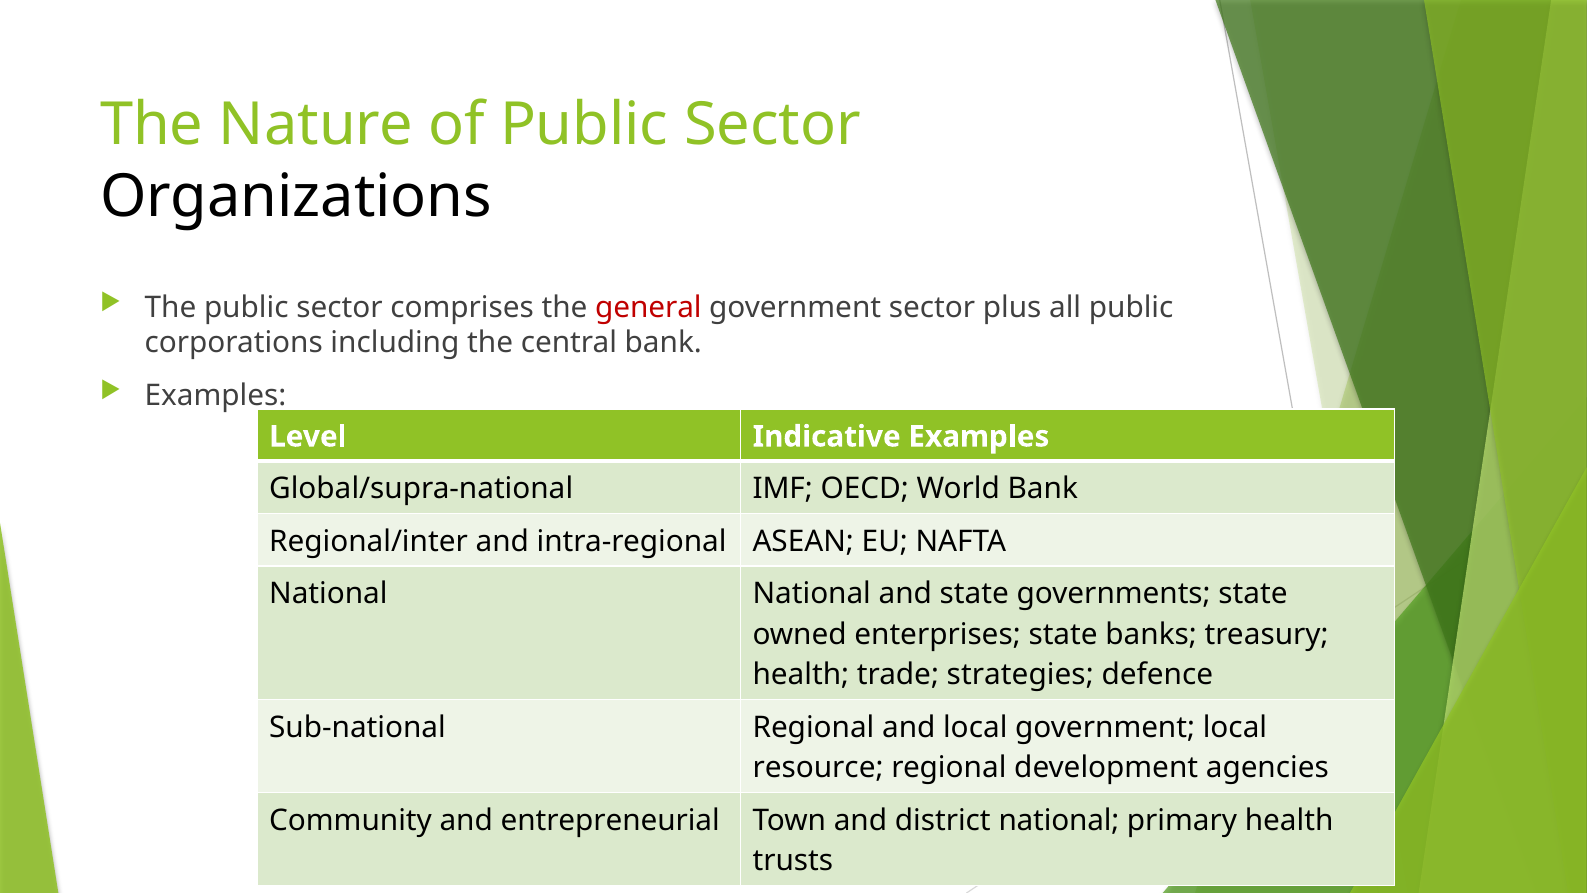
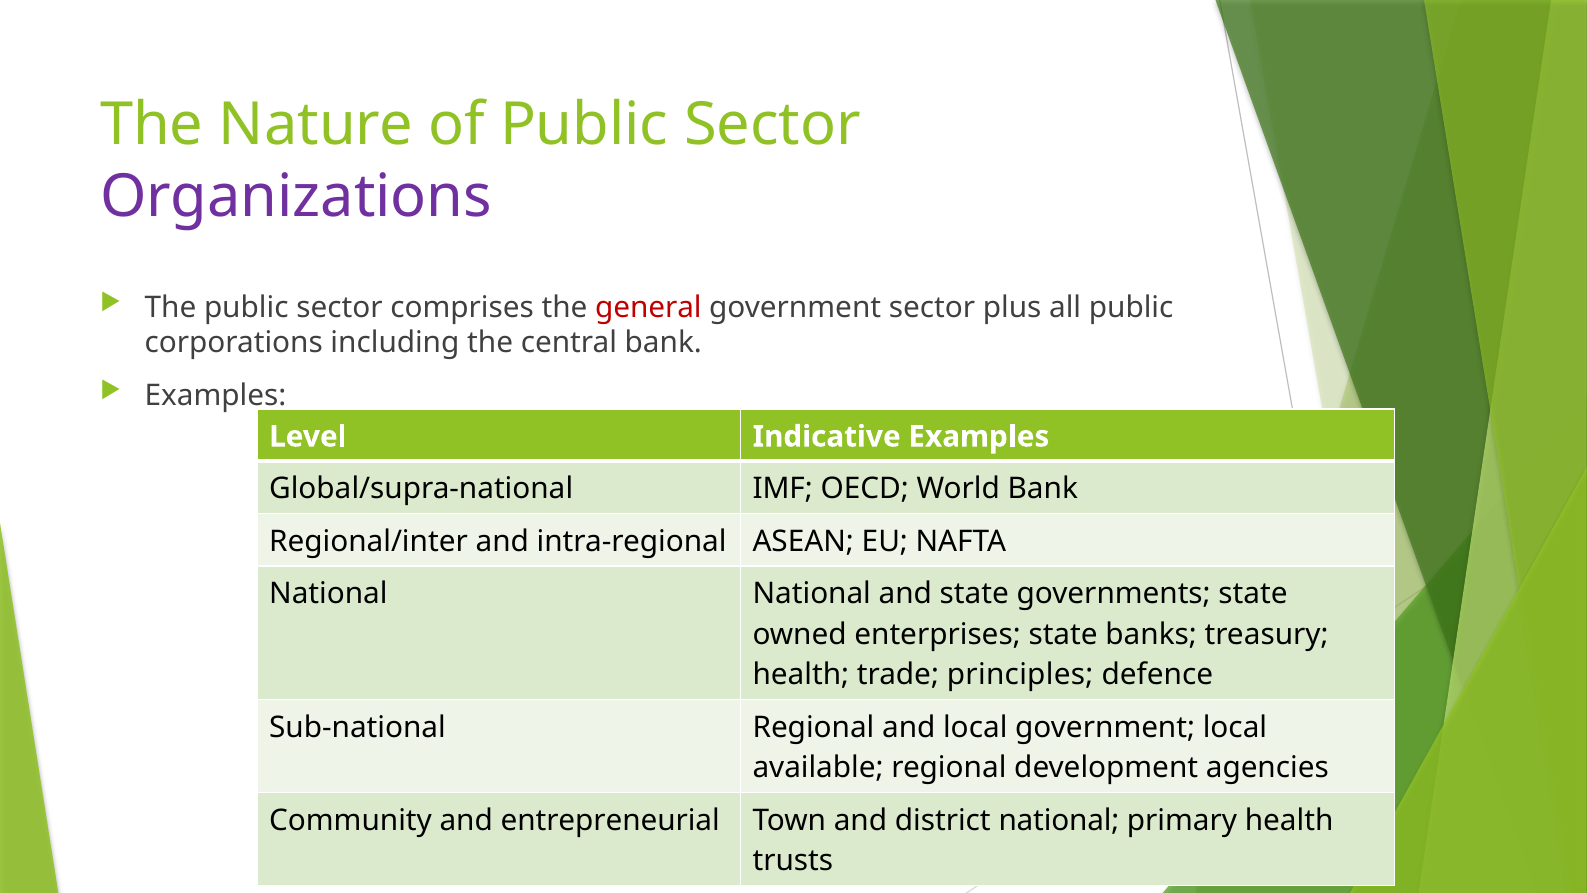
Organizations colour: black -> purple (296, 197)
strategies: strategies -> principles (1020, 675)
resource: resource -> available (818, 768)
